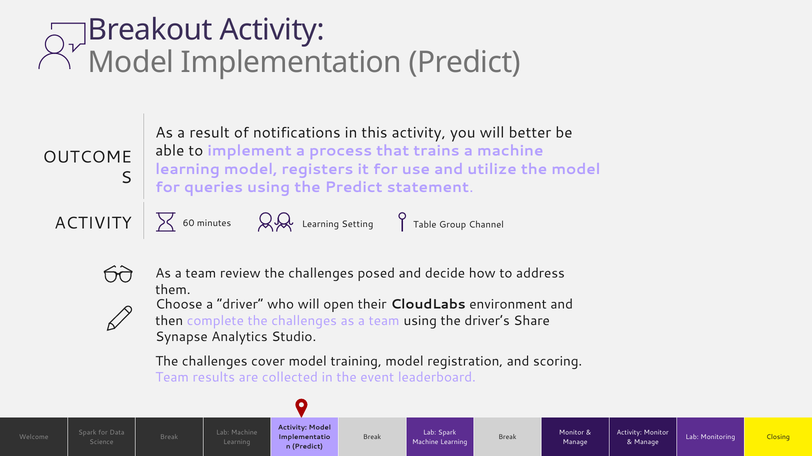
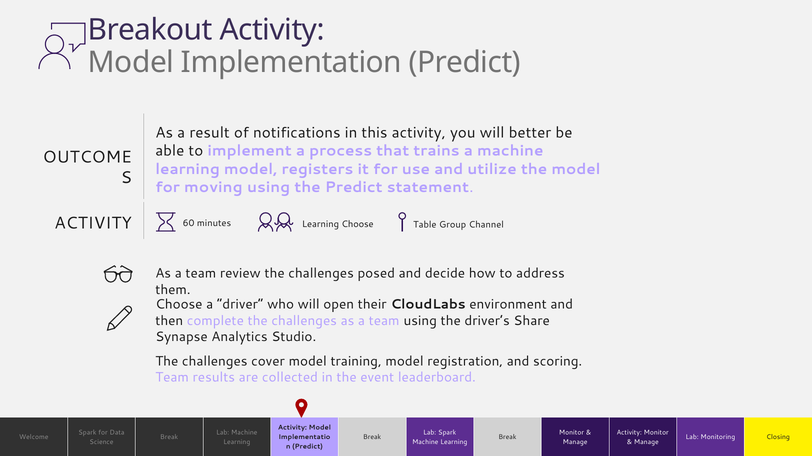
queries: queries -> moving (213, 188)
Learning Setting: Setting -> Choose (358, 224)
